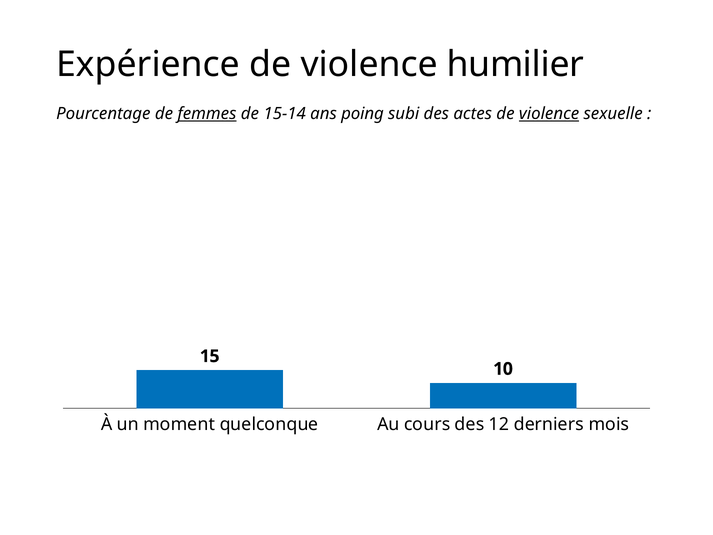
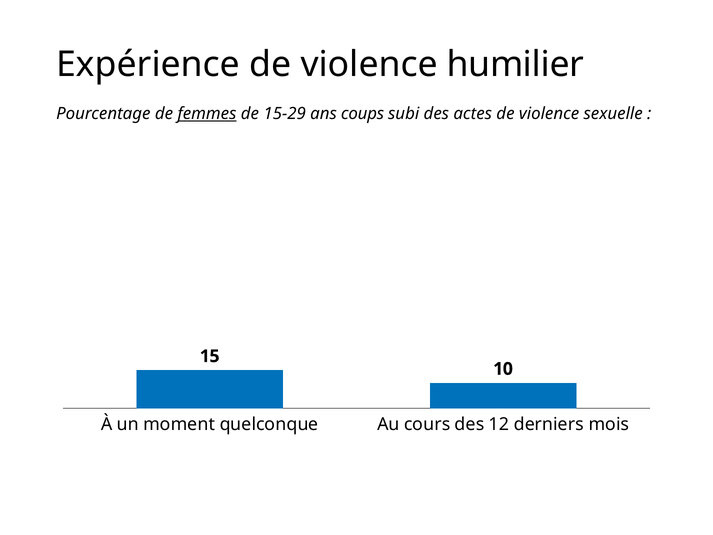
15-14: 15-14 -> 15-29 (285, 114)
poing: poing -> coups (363, 114)
violence underline: present -> none (549, 114)
